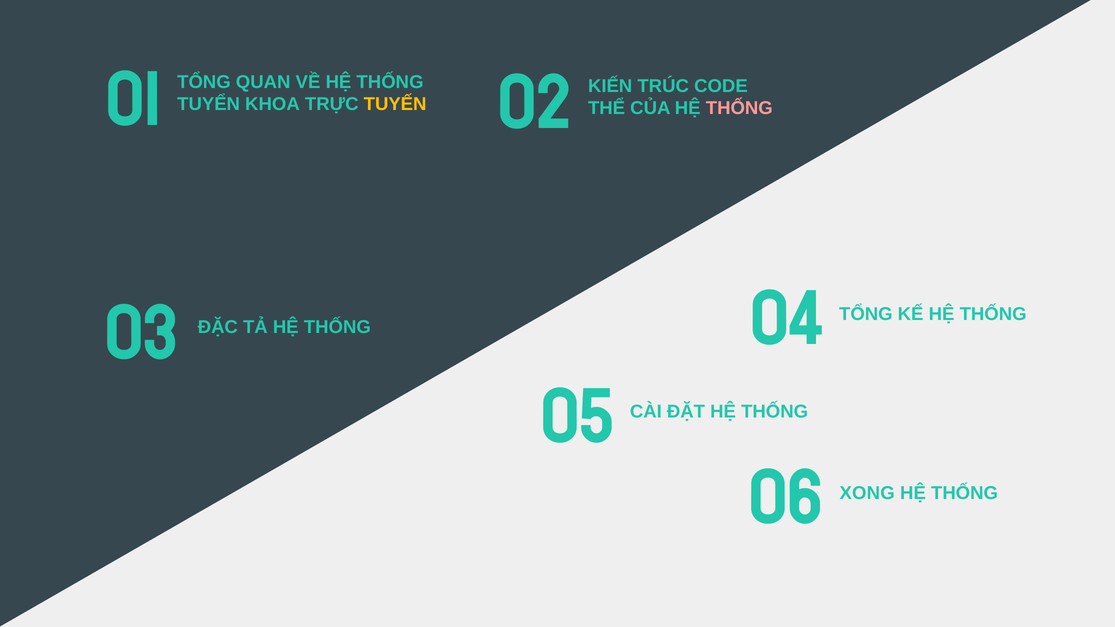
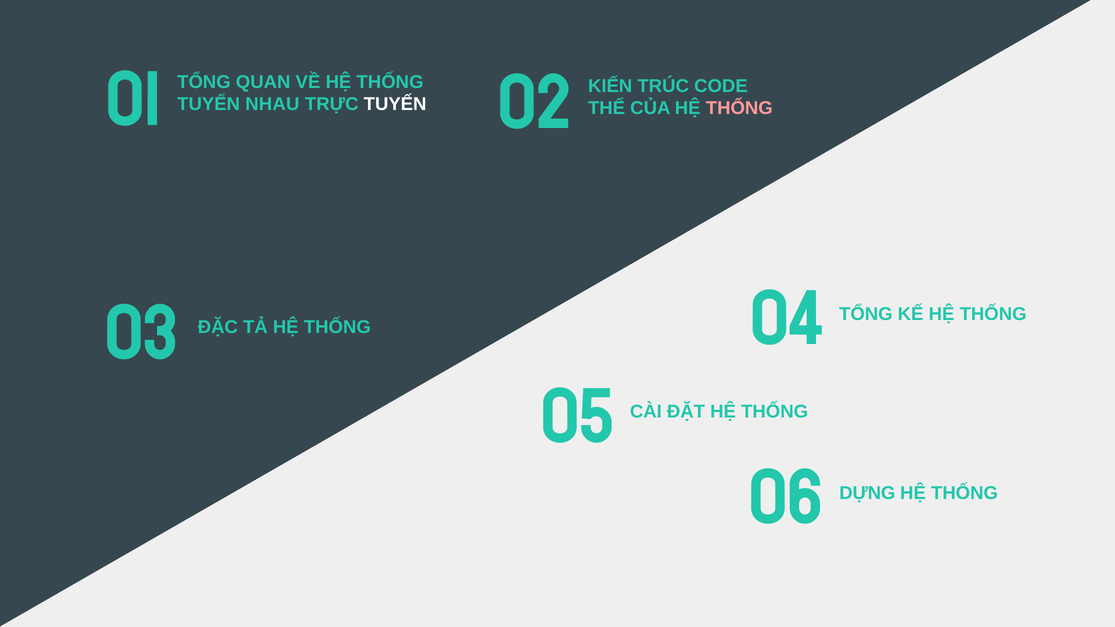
KHOA: KHOA -> NHAU (272, 104)
TUYẾN colour: yellow -> white (395, 104)
XONG: XONG -> DỰNG (867, 493)
